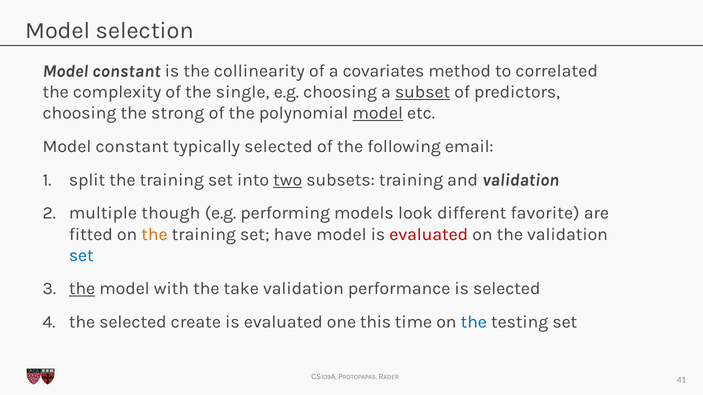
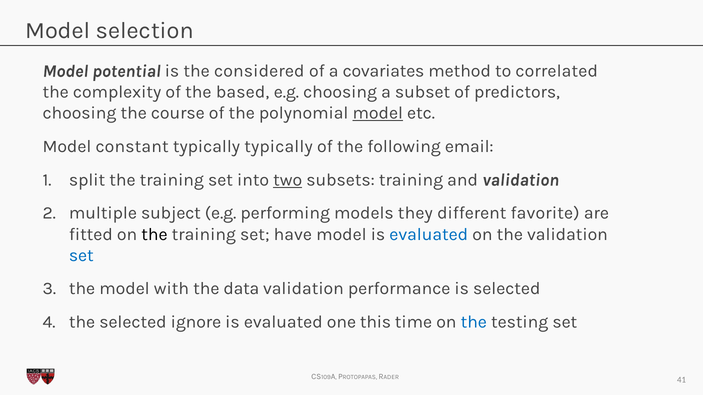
constant: constant -> potential (126, 71)
collinearity: collinearity -> considered (259, 71)
single: single -> based (243, 92)
subset underline: present -> none (423, 92)
strong: strong -> course (178, 113)
typically selected: selected -> typically (278, 147)
though: though -> subject (171, 213)
look: look -> they (415, 213)
the colour: orange -> black (154, 235)
evaluated colour: red -> blue (429, 235)
the underline: present -> none (82, 289)
take: take -> data (241, 289)
create: create -> ignore (196, 322)
